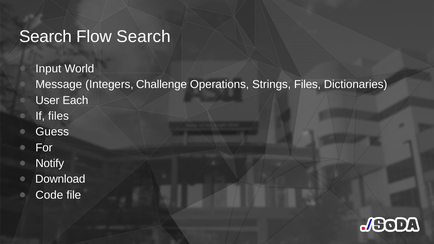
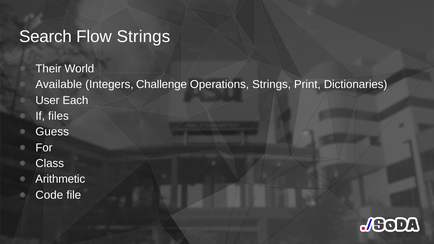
Flow Search: Search -> Strings (143, 37)
Input: Input -> Their (48, 69)
Message: Message -> Available (59, 85)
Strings Files: Files -> Print (307, 85)
Notify: Notify -> Class (50, 163)
Download: Download -> Arithmetic (60, 179)
